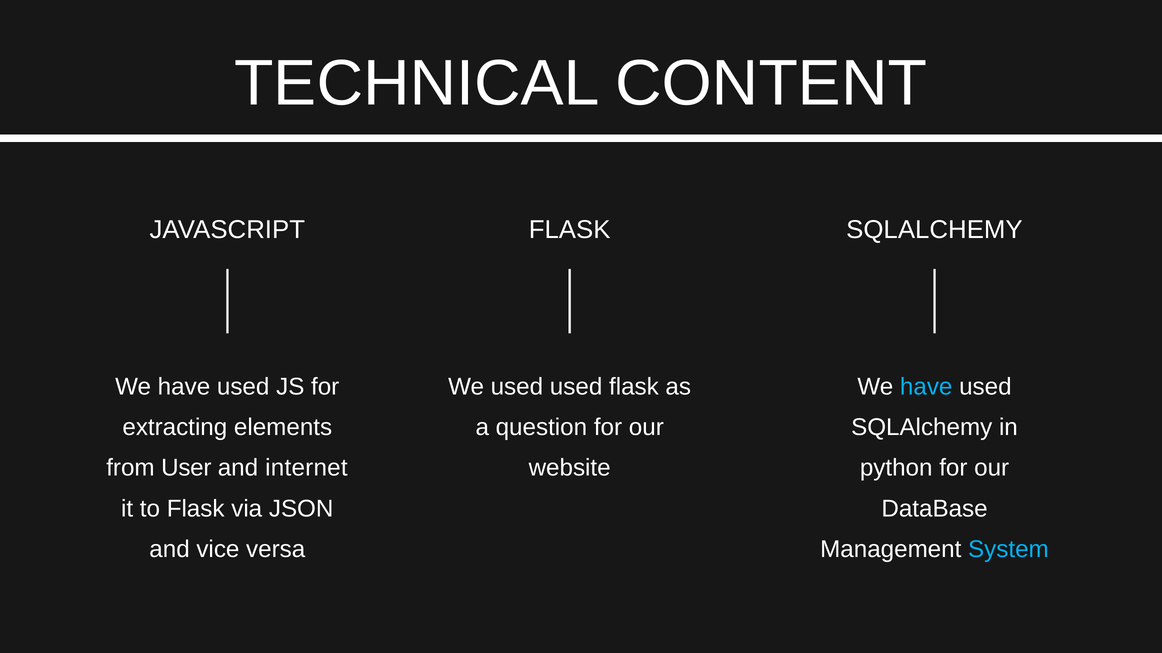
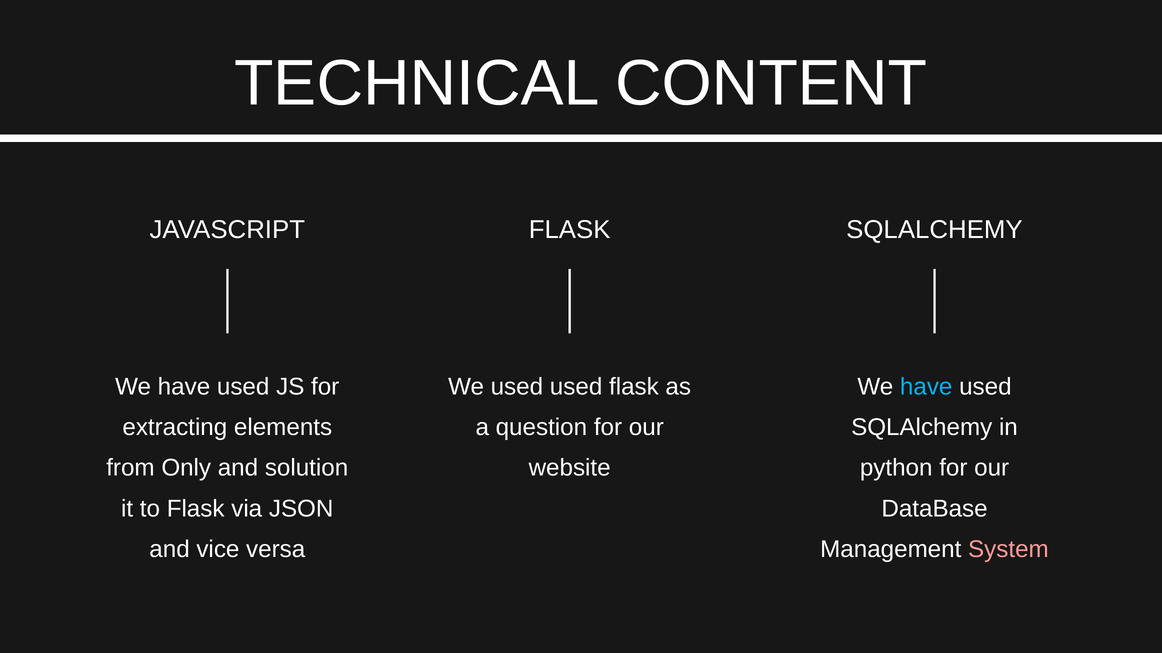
User: User -> Only (186, 468)
internet: internet -> solution (307, 468)
System colour: light blue -> pink (1008, 550)
